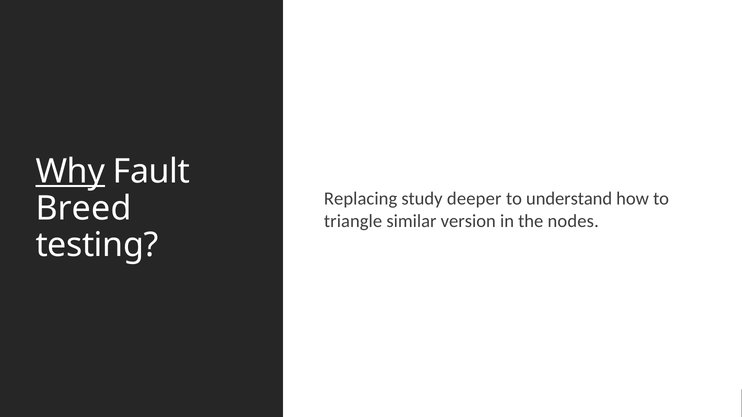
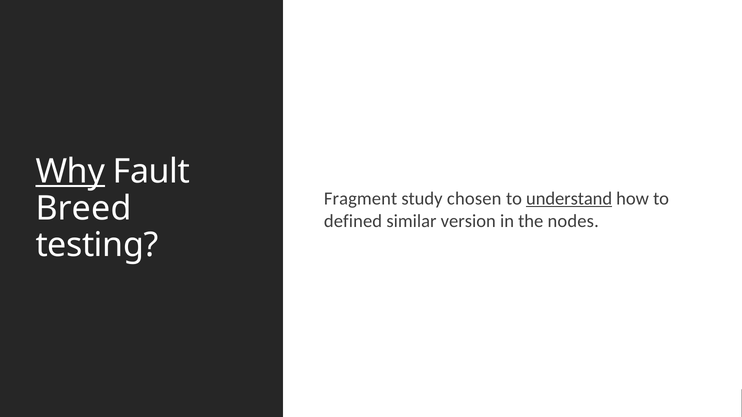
Replacing: Replacing -> Fragment (361, 199)
deeper: deeper -> chosen (474, 199)
understand underline: none -> present (569, 199)
triangle: triangle -> defined (353, 221)
